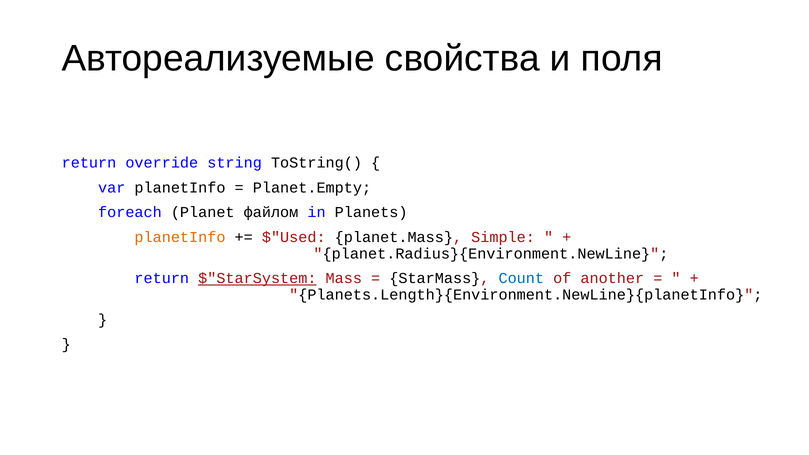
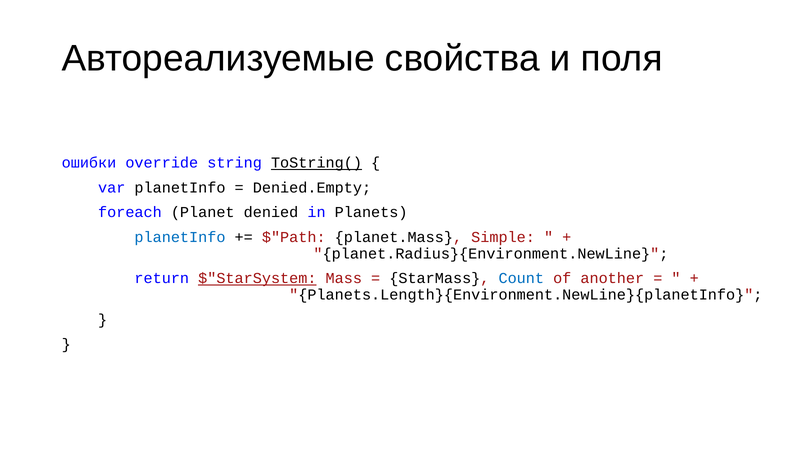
return: return -> ошибки (89, 163)
ToString( underline: none -> present (317, 163)
Planet.Empty: Planet.Empty -> Denied.Empty (312, 188)
файлом: файлом -> denied (271, 212)
planetInfo colour: orange -> blue (180, 237)
$"Used: $"Used -> $"Path (294, 237)
